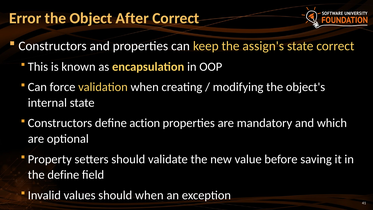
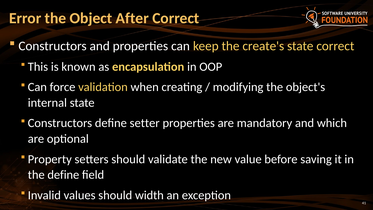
assign's: assign's -> create's (263, 46)
action: action -> setter (145, 123)
should when: when -> width (149, 195)
